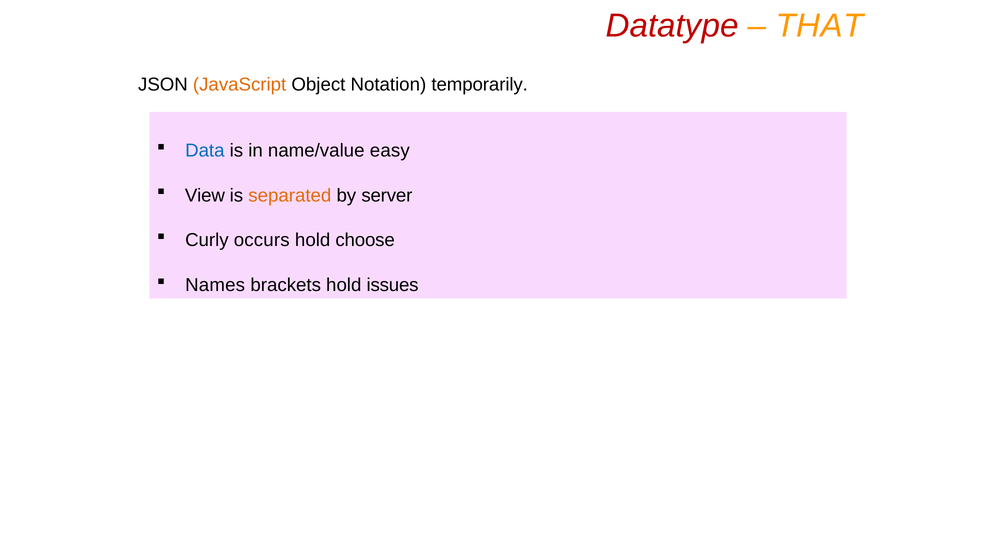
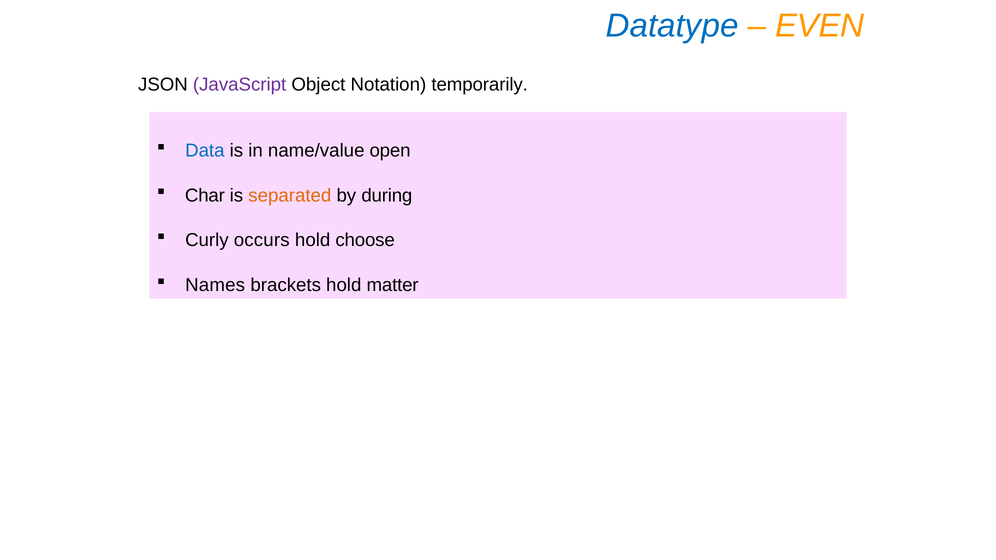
Datatype colour: red -> blue (672, 26)
THAT: THAT -> EVEN (820, 26)
JavaScript colour: orange -> purple (240, 85)
easy: easy -> open (390, 151)
View: View -> Char (205, 195)
server: server -> during (387, 195)
issues: issues -> matter (393, 285)
